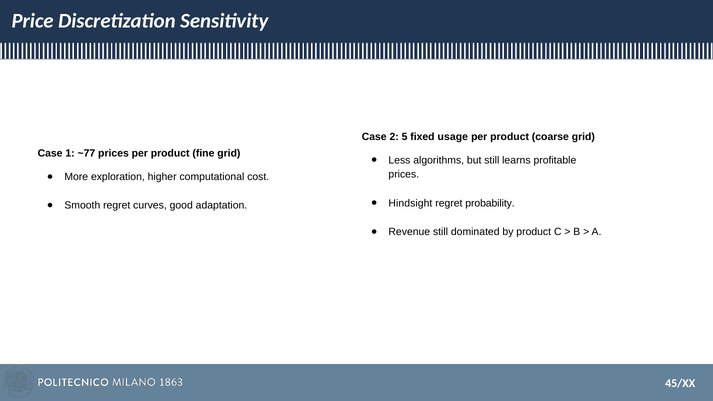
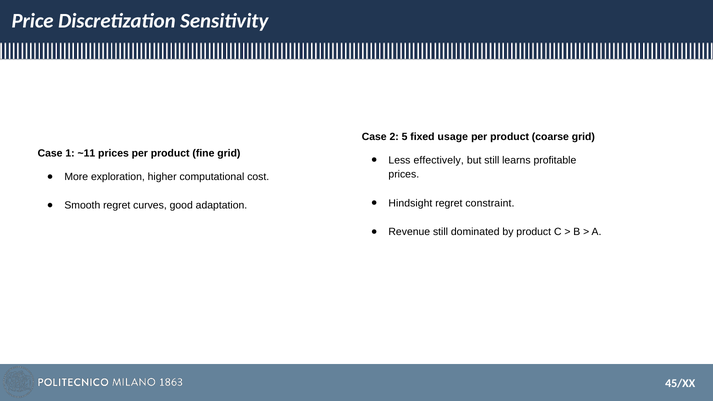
~77: ~77 -> ~11 (86, 154)
algorithms: algorithms -> effectively (439, 160)
probability: probability -> constraint (490, 203)
